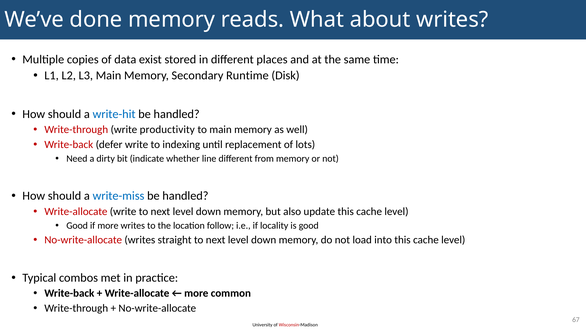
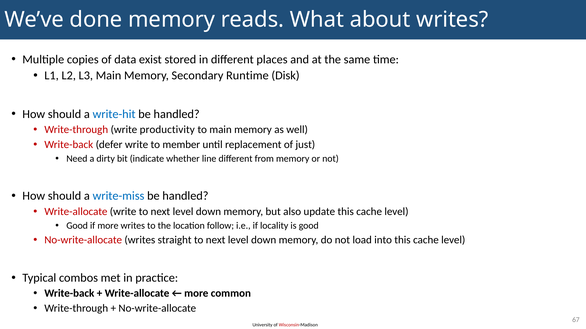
indexing: indexing -> member (181, 145)
lots: lots -> just (305, 145)
